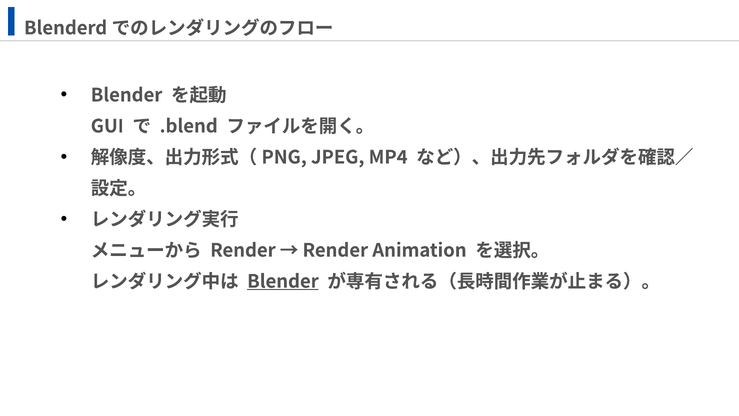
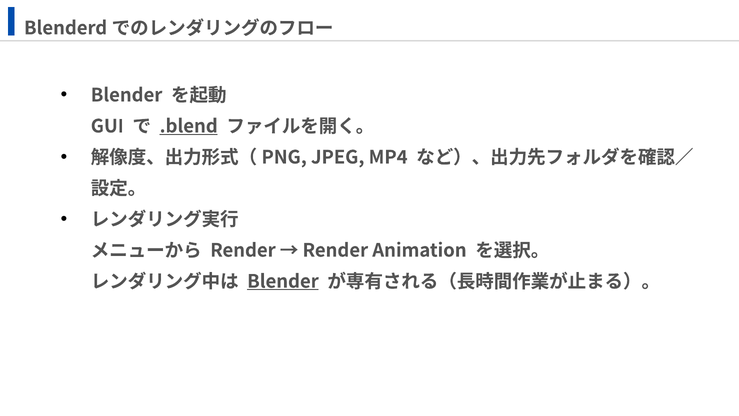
.blend underline: none -> present (189, 126)
